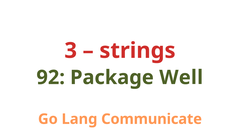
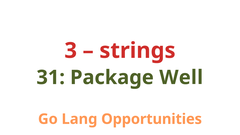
92: 92 -> 31 (51, 77)
Communicate: Communicate -> Opportunities (152, 119)
